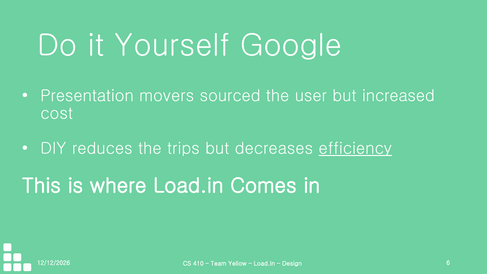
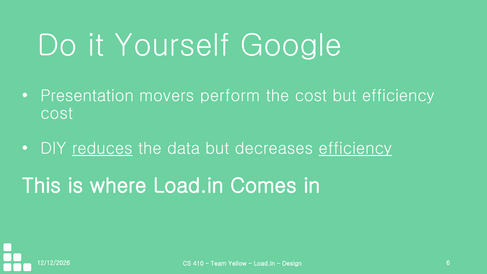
sourced: sourced -> perform (230, 96)
the user: user -> cost (311, 96)
but increased: increased -> efficiency (398, 96)
reduces underline: none -> present (102, 148)
trips: trips -> data (183, 148)
